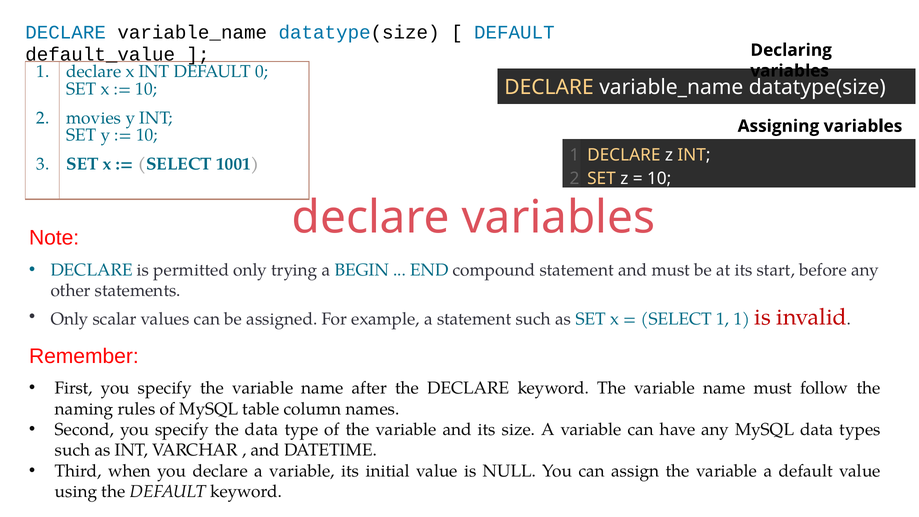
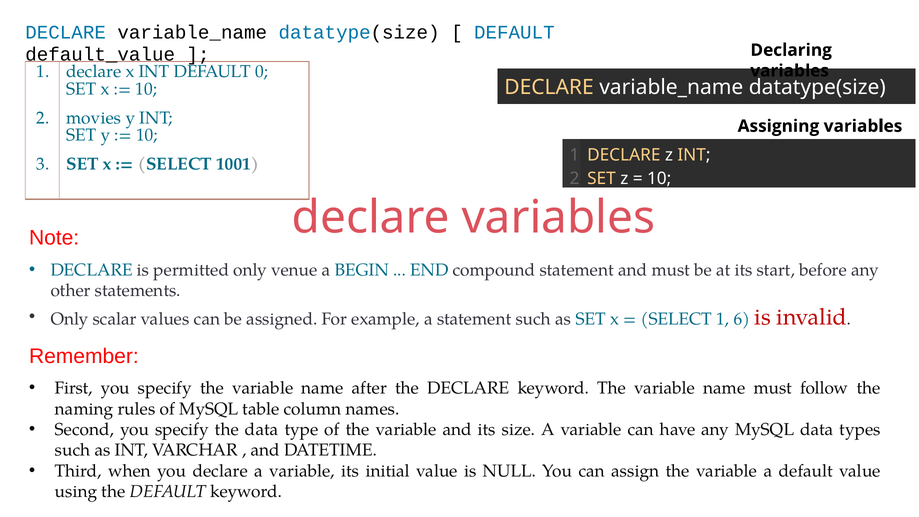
trying: trying -> venue (294, 270)
1 1: 1 -> 6 (742, 319)
